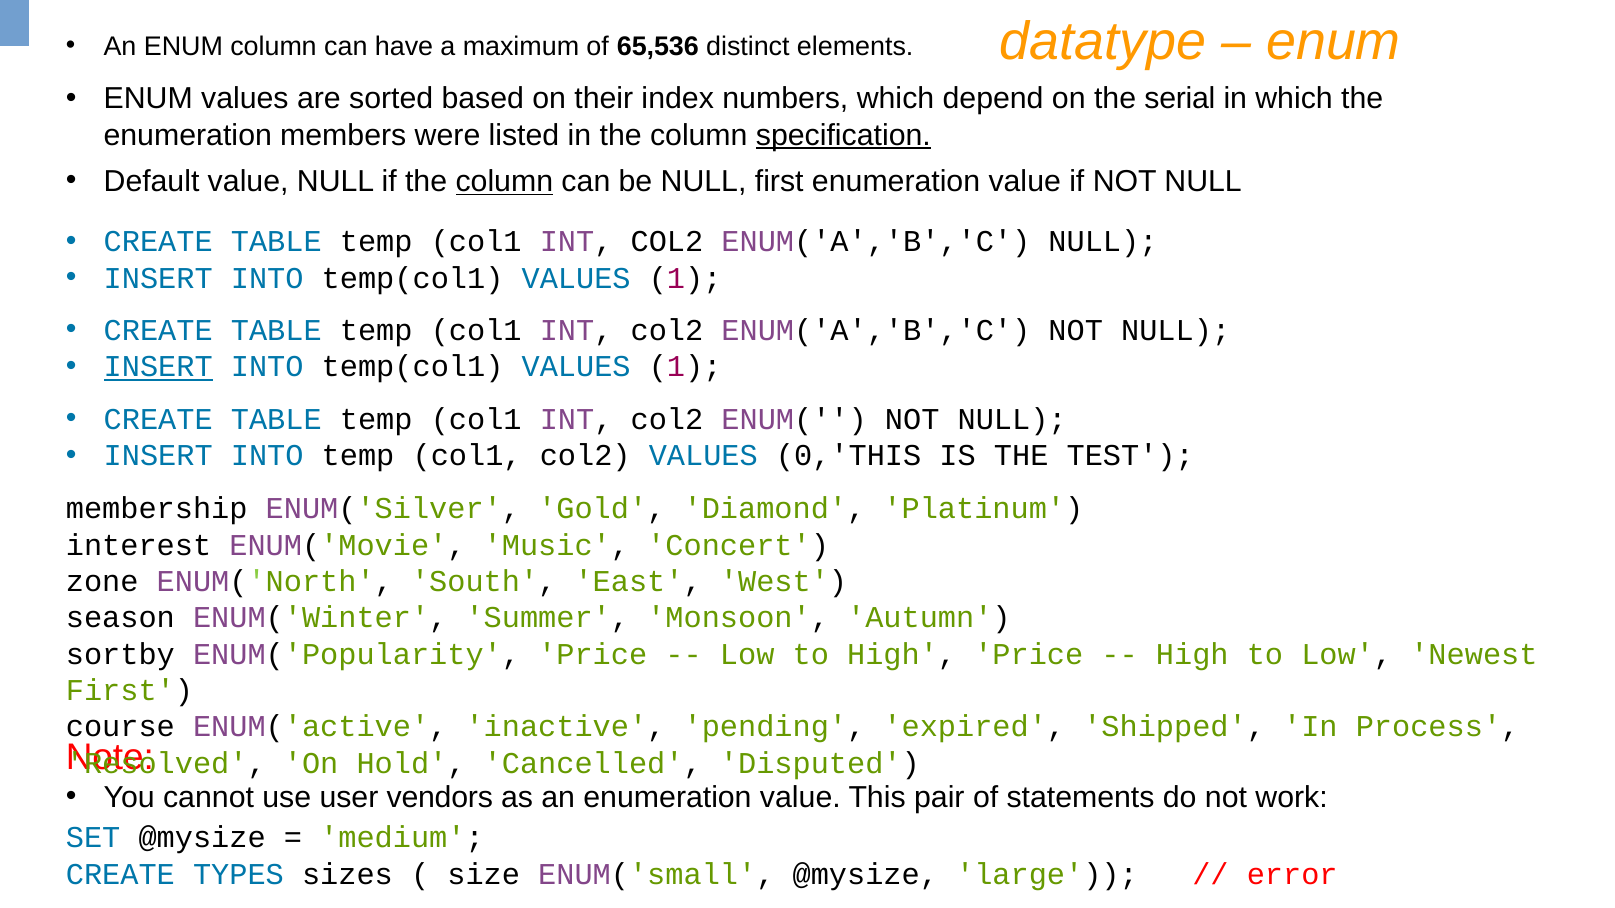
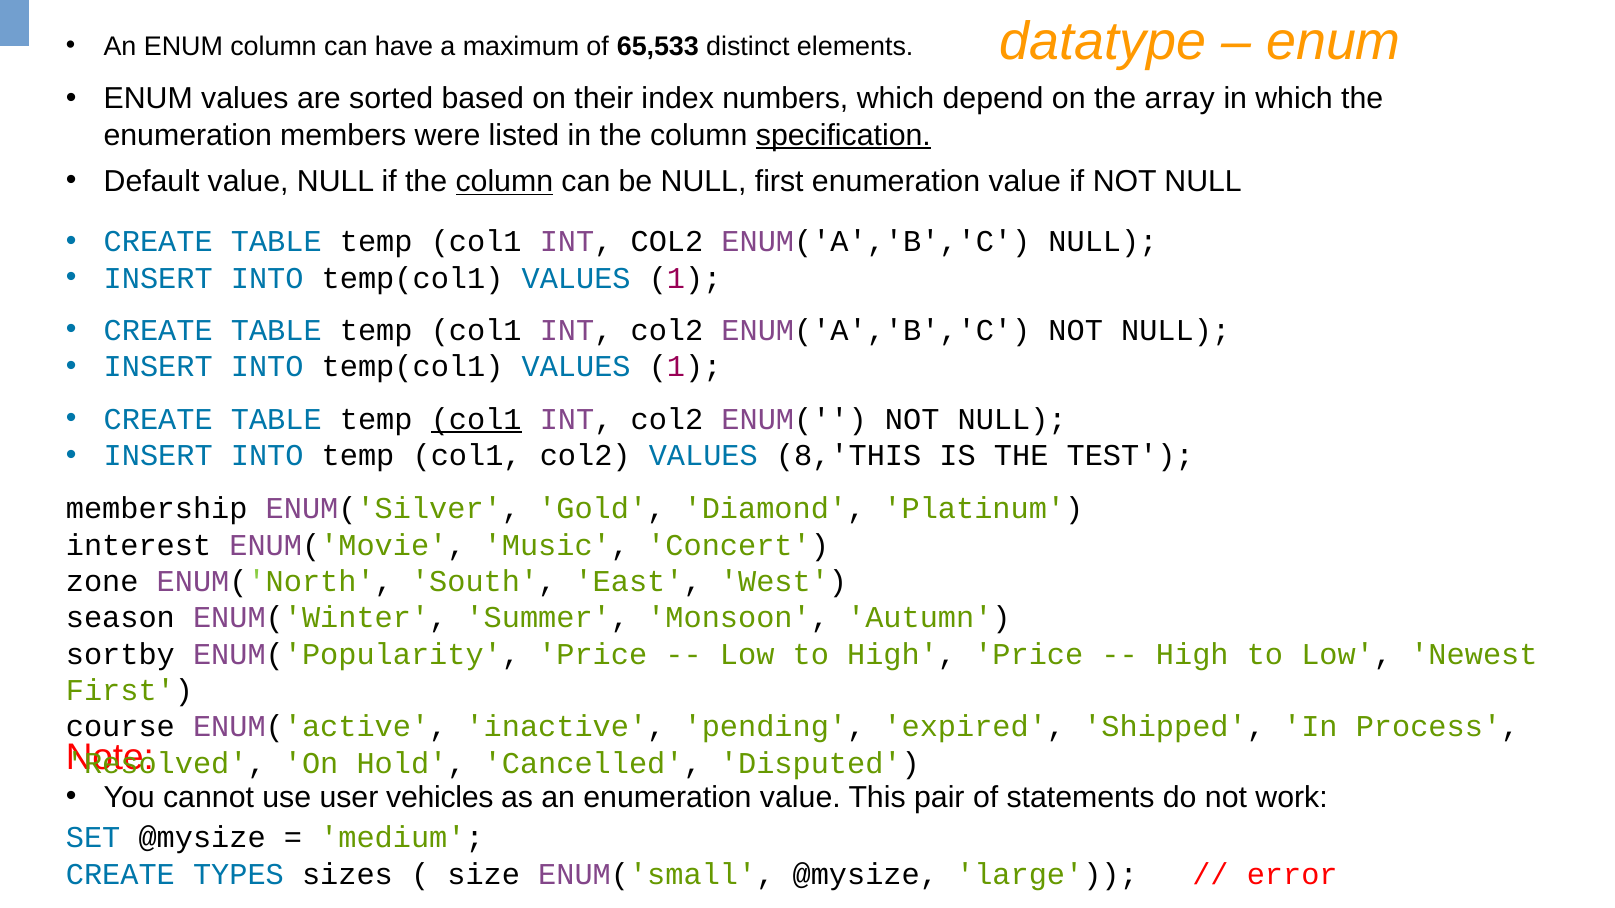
65,536: 65,536 -> 65,533 (658, 46)
serial: serial -> array (1180, 99)
INSERT underline: present -> none (158, 367)
col1 underline: none -> present (476, 420)
0,'THIS: 0,'THIS -> 8,'THIS (849, 456)
vendors: vendors -> vehicles (440, 798)
